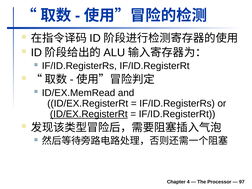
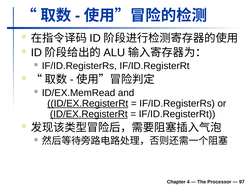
ID/EX.RegisterRt underline: none -> present (88, 103)
